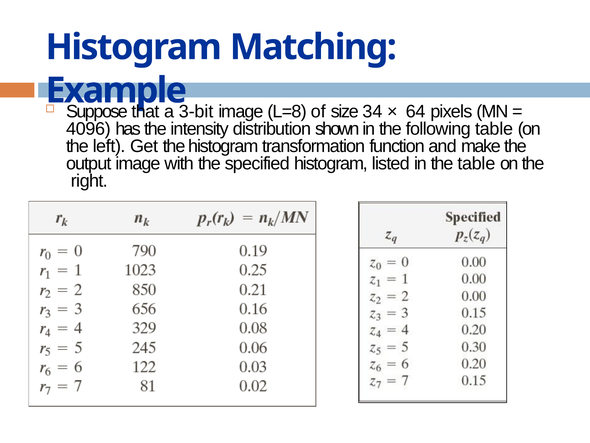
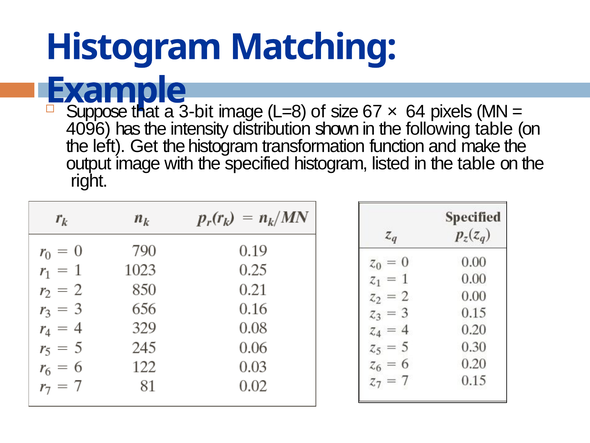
34: 34 -> 67 (373, 111)
